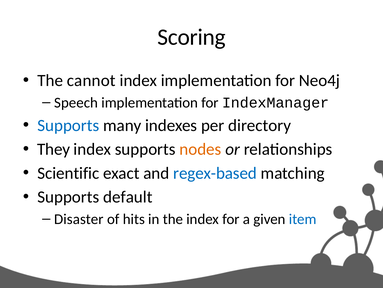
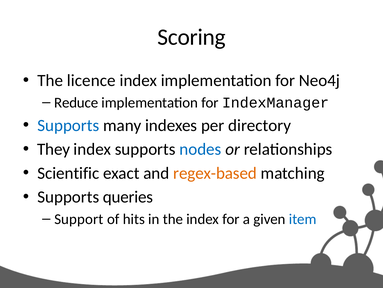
cannot: cannot -> licence (91, 80)
Speech: Speech -> Reduce (76, 102)
nodes colour: orange -> blue (200, 149)
regex-based colour: blue -> orange (215, 173)
default: default -> queries (128, 197)
Disaster: Disaster -> Support (79, 219)
